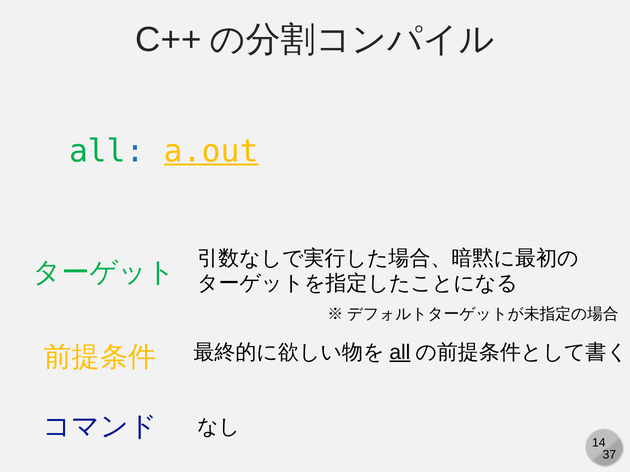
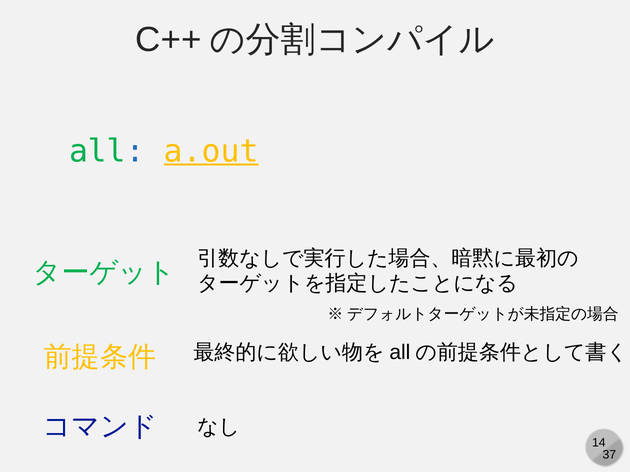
all underline: present -> none (400, 353)
